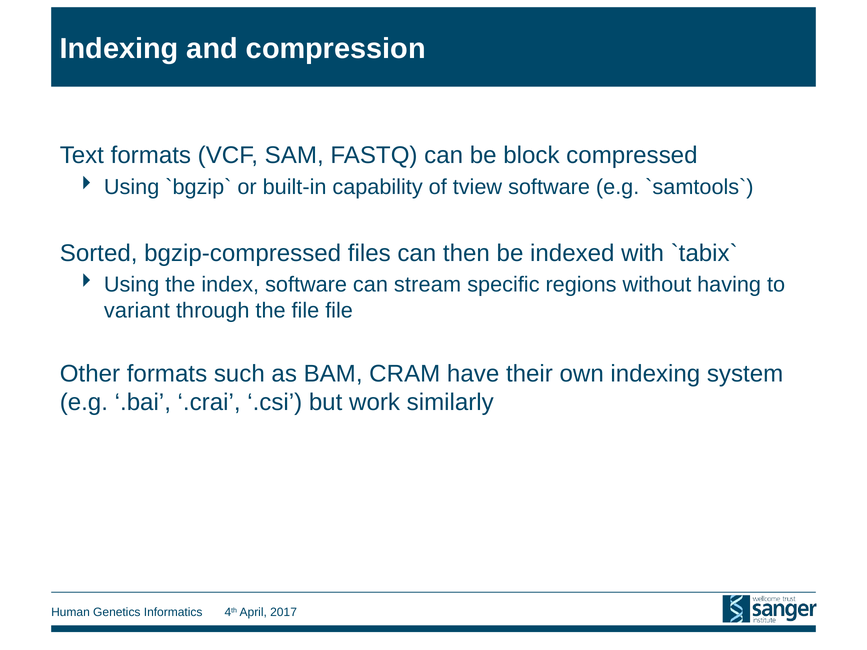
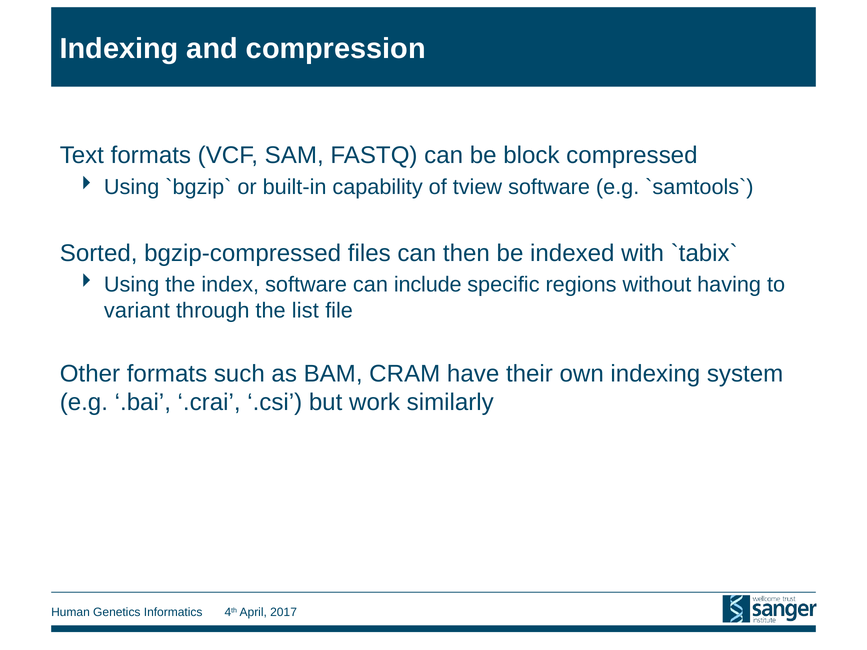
stream: stream -> include (428, 285)
the file: file -> list (305, 311)
